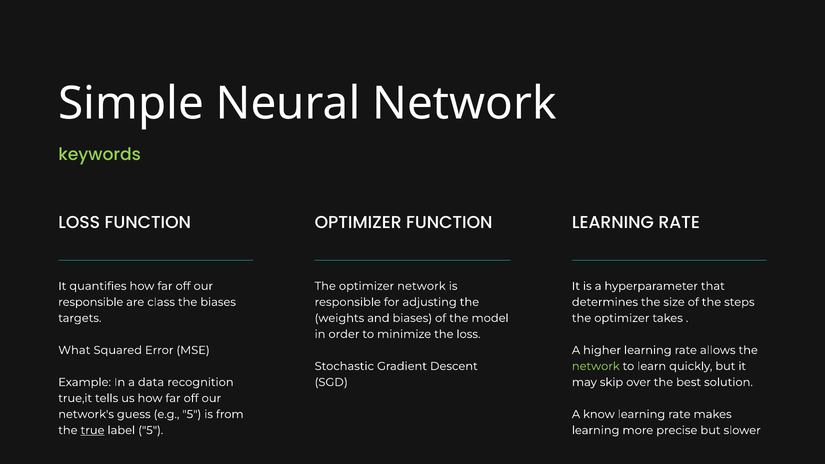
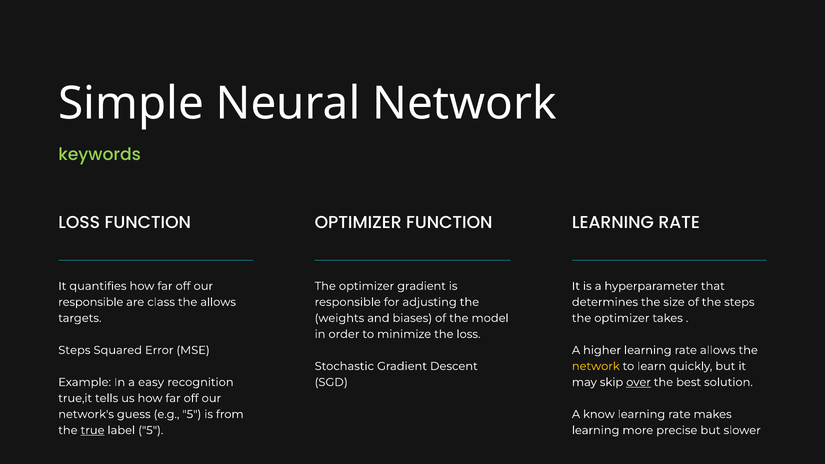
optimizer network: network -> gradient (422, 286)
the biases: biases -> allows (218, 302)
What: What -> Steps (74, 350)
network colour: light green -> yellow (596, 366)
data: data -> easy (151, 382)
over underline: none -> present (639, 382)
